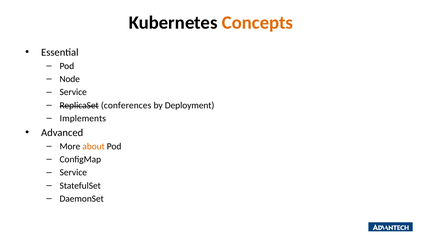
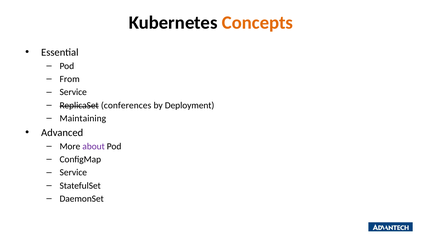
Node: Node -> From (70, 79)
Implements: Implements -> Maintaining (83, 119)
about colour: orange -> purple (94, 147)
